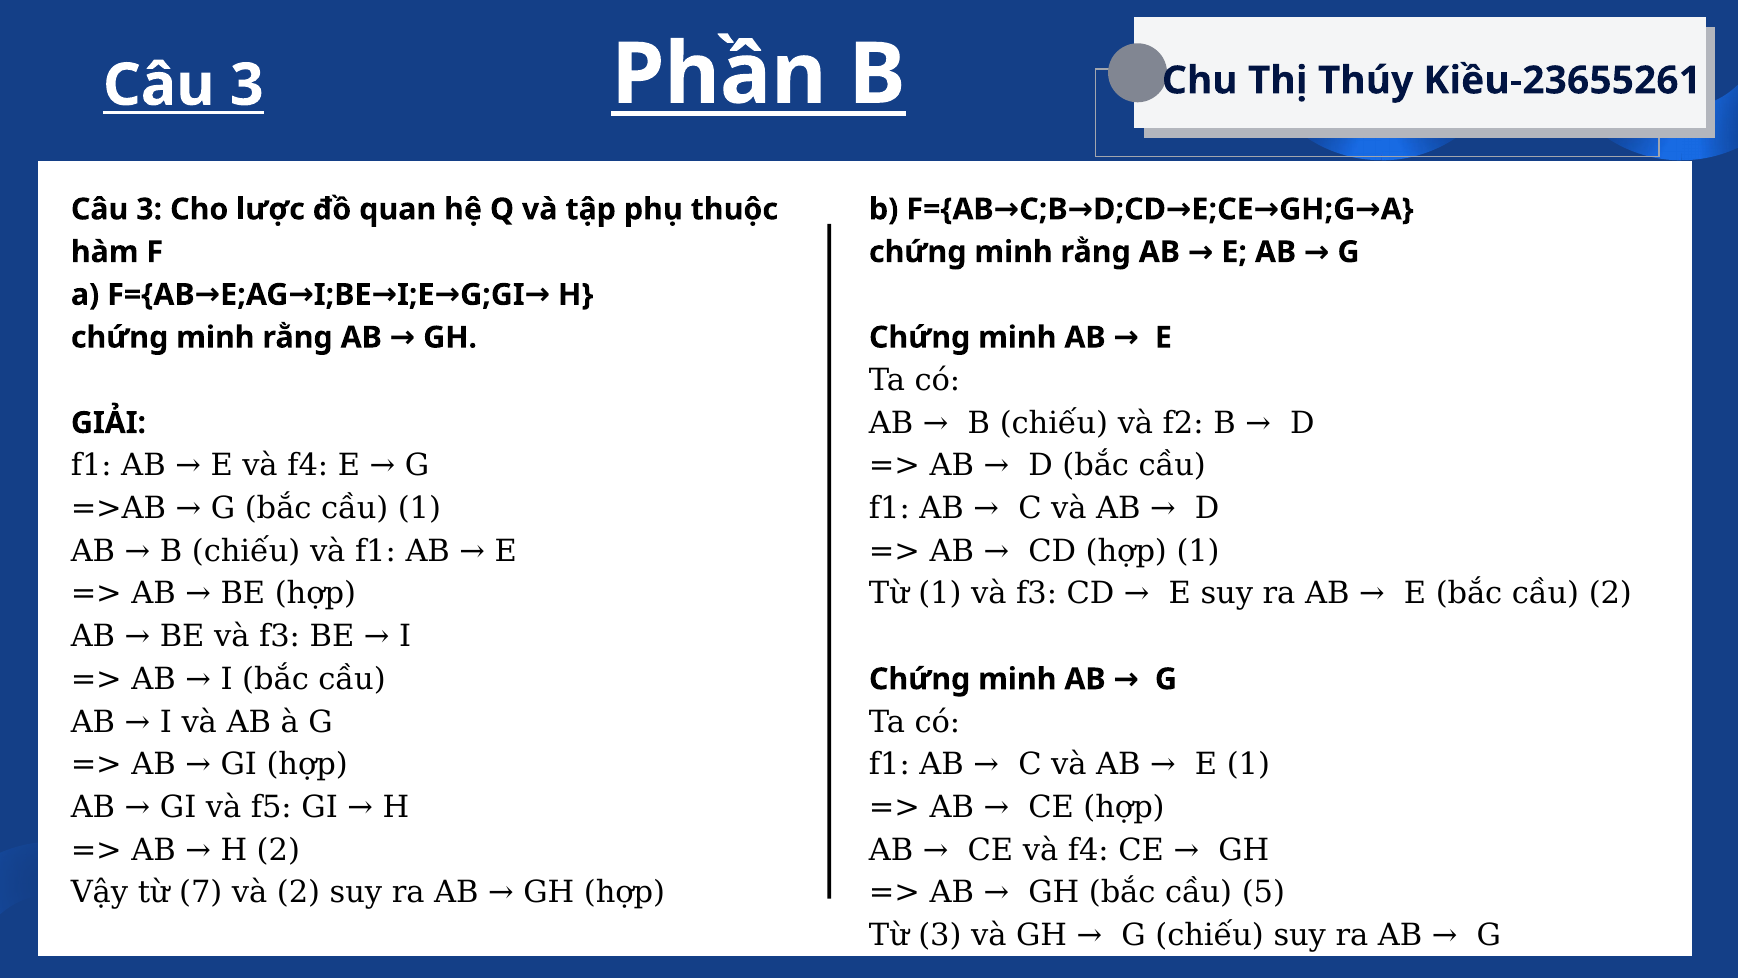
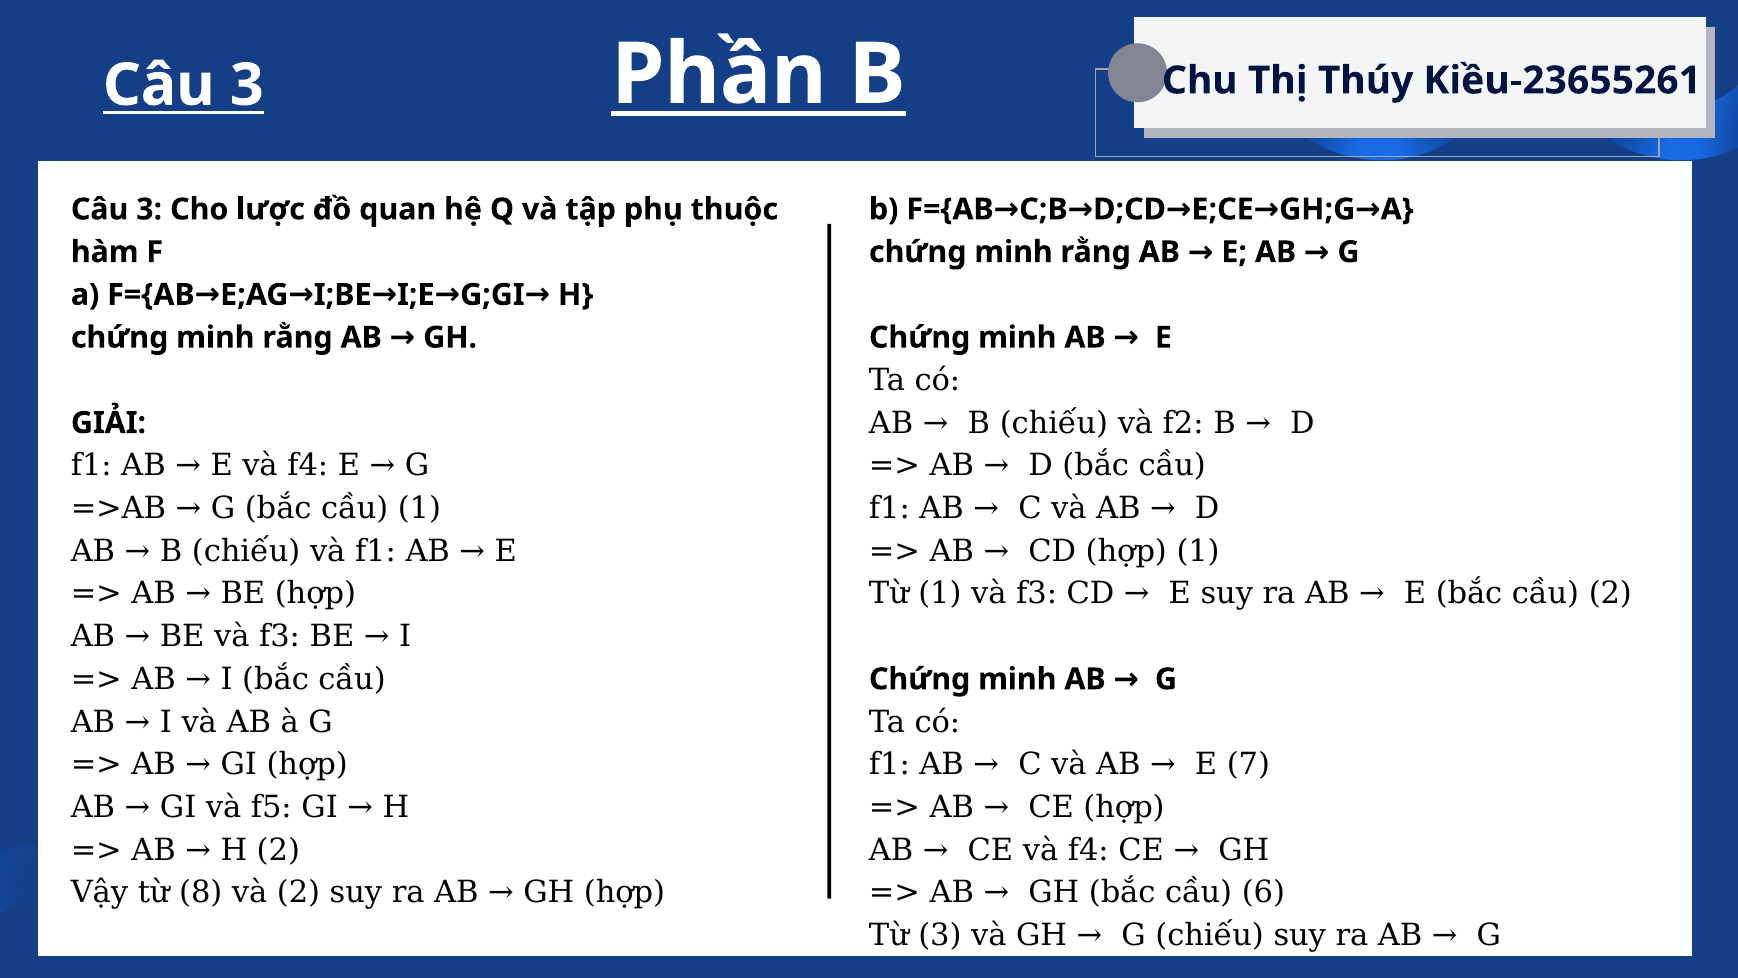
E 1: 1 -> 7 (1248, 764)
7: 7 -> 8 (201, 892)
5: 5 -> 6 (1263, 892)
